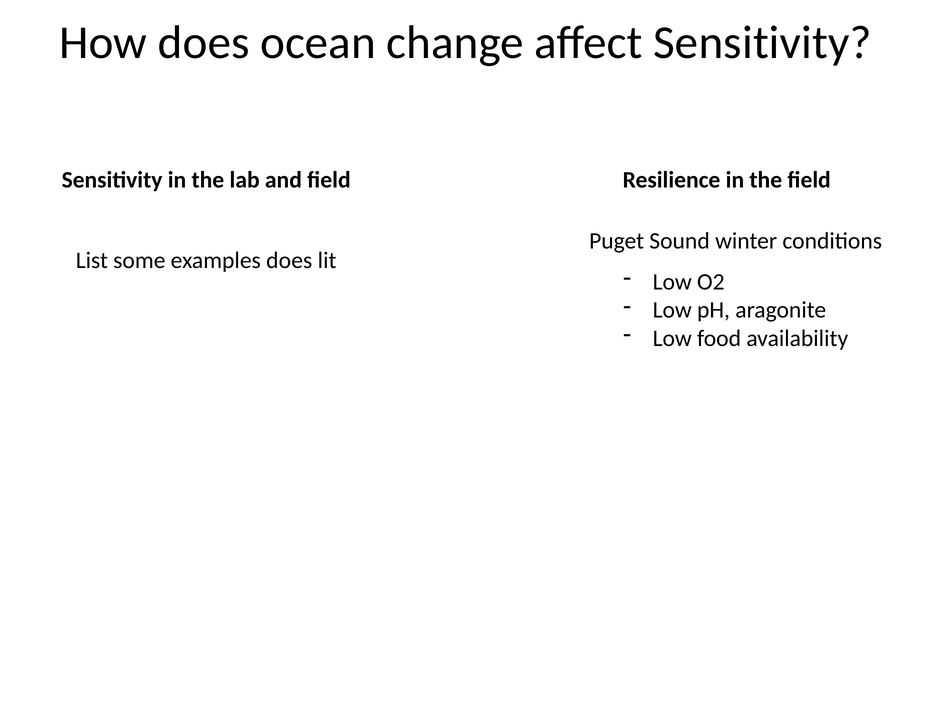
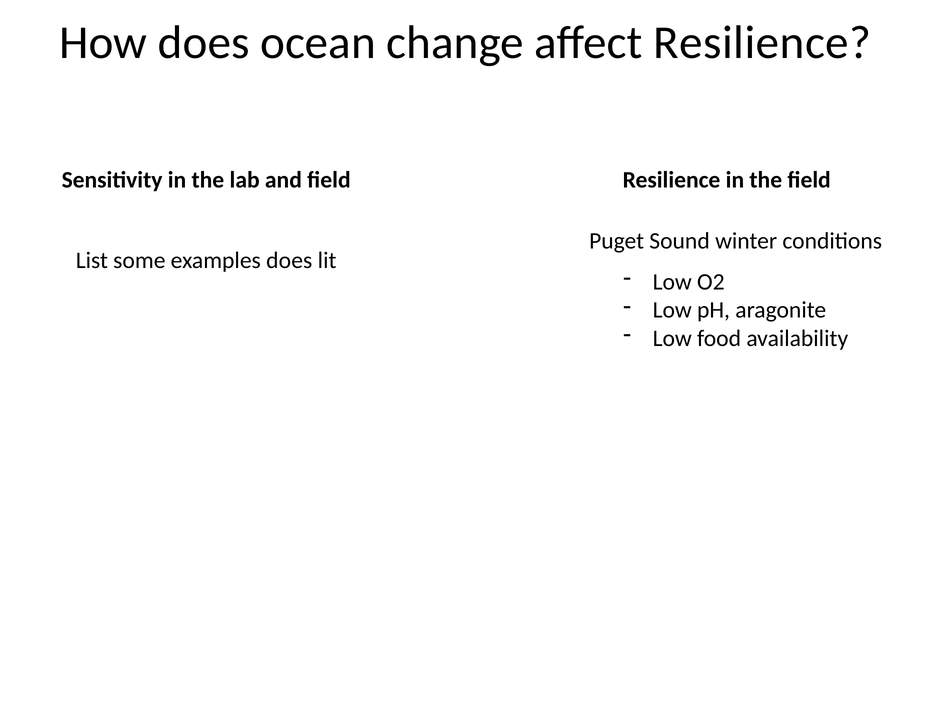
affect Sensitivity: Sensitivity -> Resilience (762, 43)
